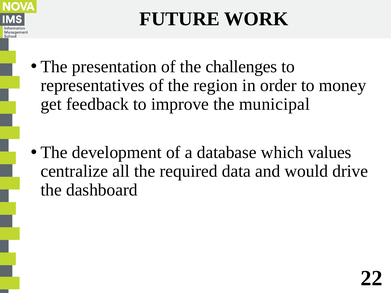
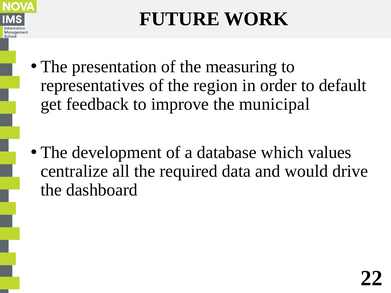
challenges: challenges -> measuring (241, 67)
money: money -> default (343, 85)
